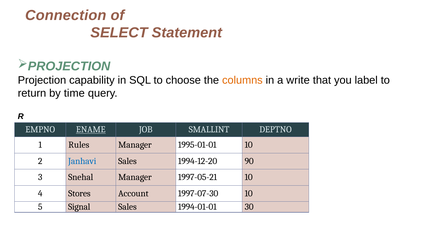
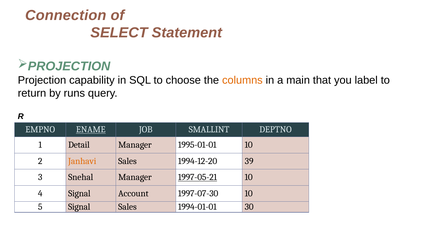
write: write -> main (298, 80)
time: time -> runs (74, 93)
Rules: Rules -> Detail (79, 145)
Janhavi colour: blue -> orange (82, 161)
90: 90 -> 39 (249, 161)
1997-05-21 underline: none -> present (198, 177)
4 Stores: Stores -> Signal (79, 194)
